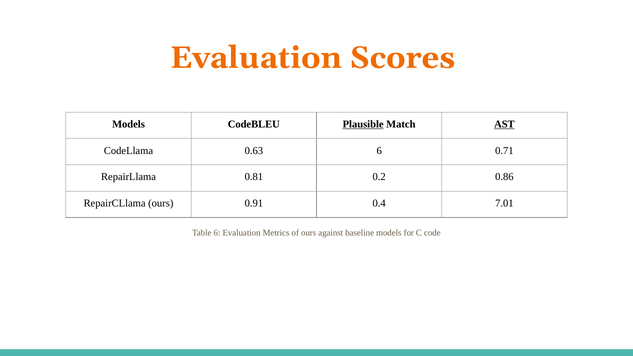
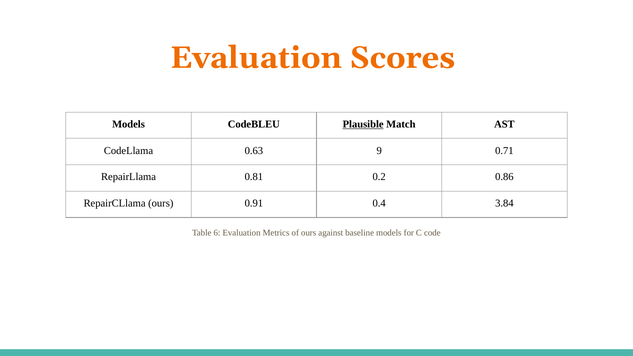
AST underline: present -> none (504, 124)
0.63 6: 6 -> 9 (379, 151)
7.01: 7.01 -> 3.84 (504, 203)
